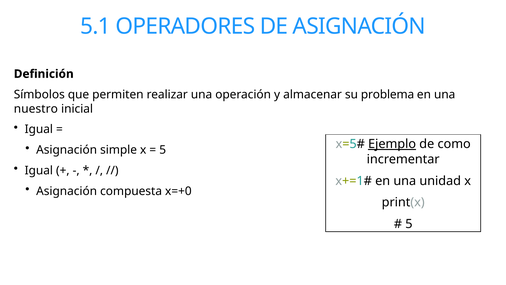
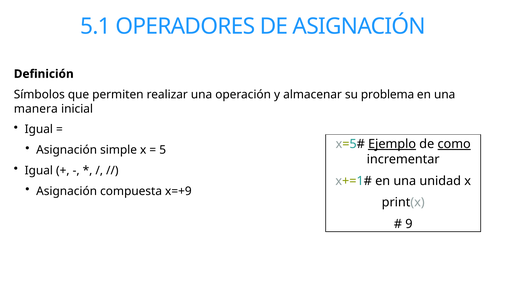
nuestro: nuestro -> manera (36, 109)
como underline: none -> present (454, 144)
x=+0: x=+0 -> x=+9 (178, 191)
5: 5 -> 9 (409, 224)
